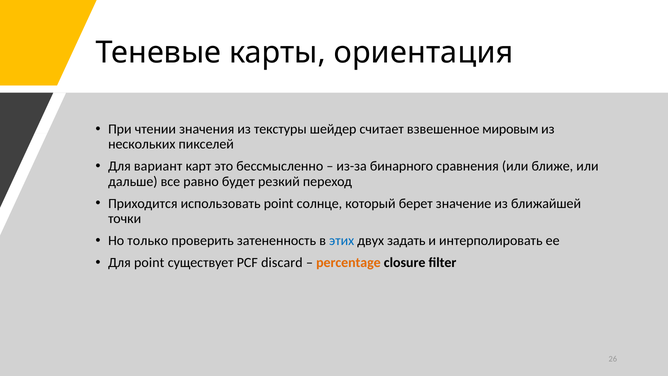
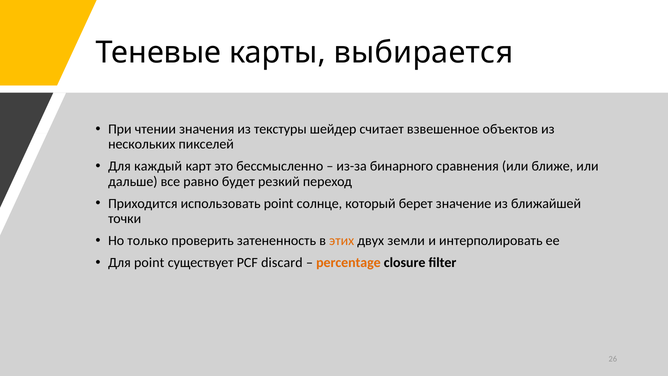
ориентация: ориентация -> выбирается (424, 52)
мировым: мировым -> объектов (510, 129)
вариант: вариант -> каждый (158, 166)
этих colour: blue -> orange (342, 240)
задать: задать -> земли (406, 240)
